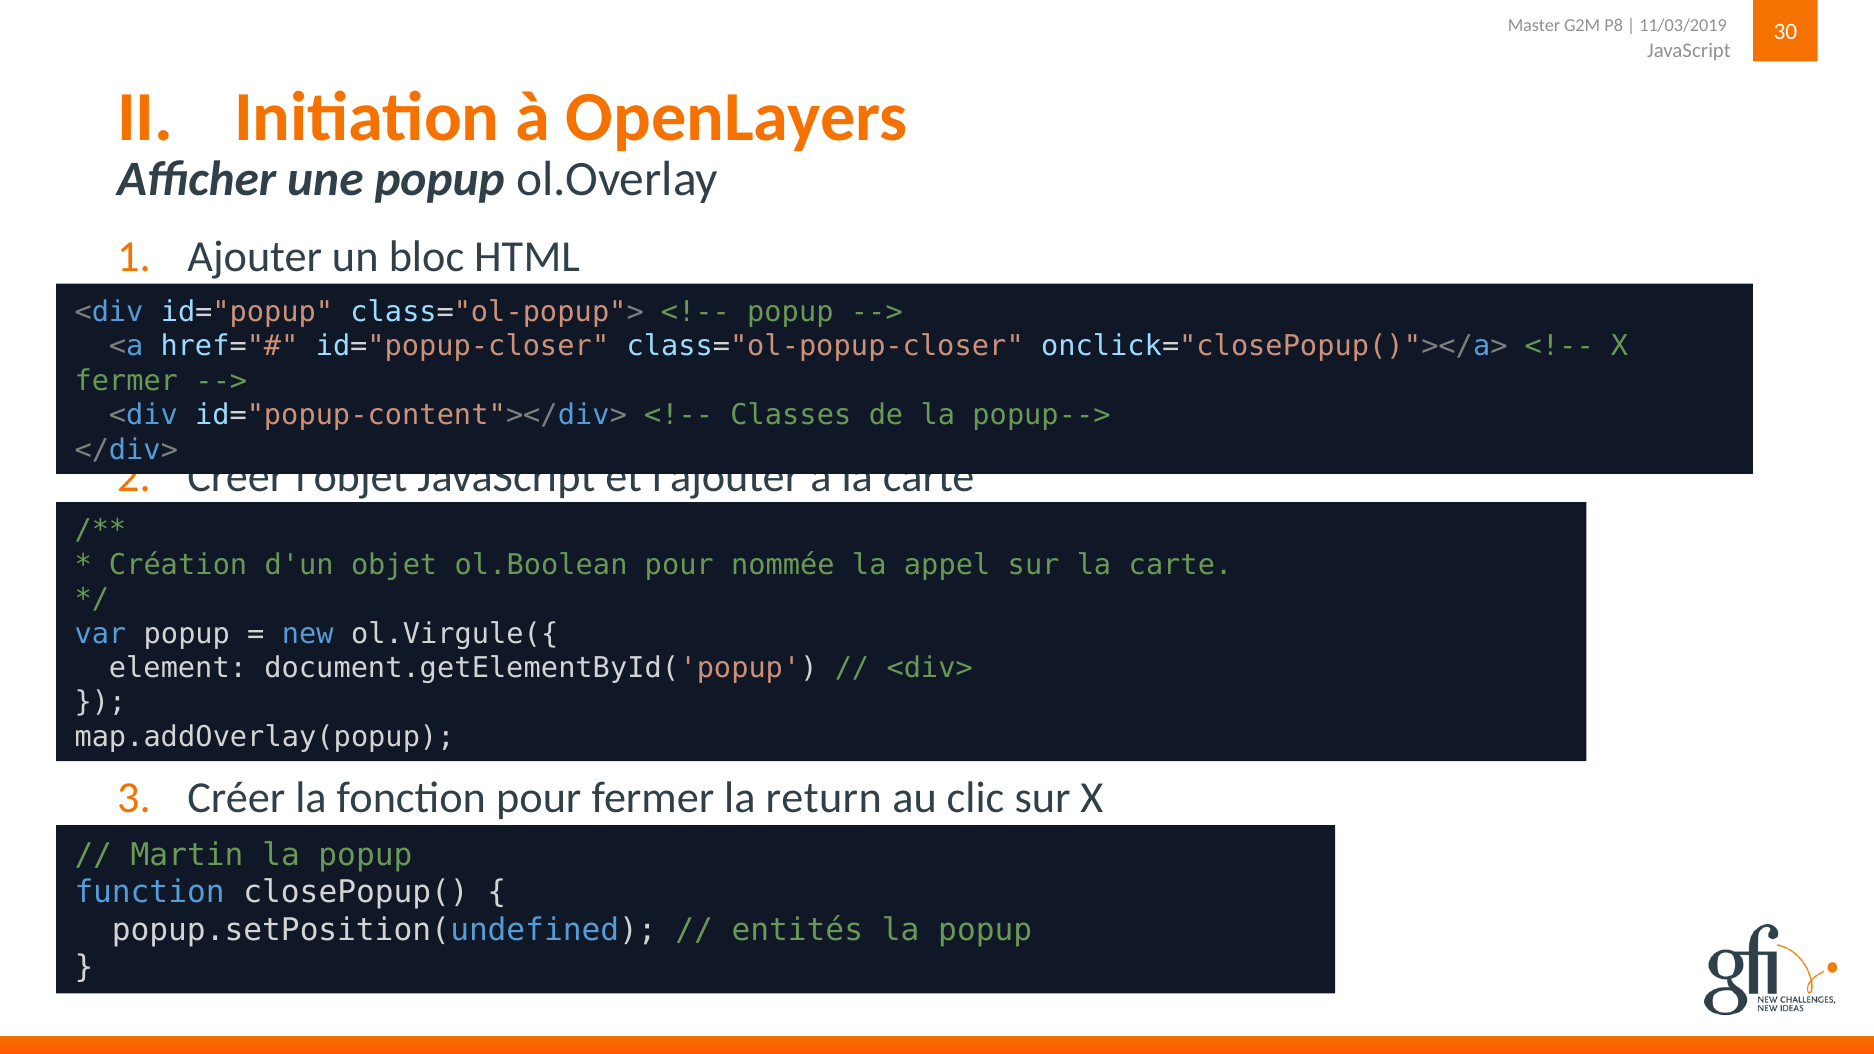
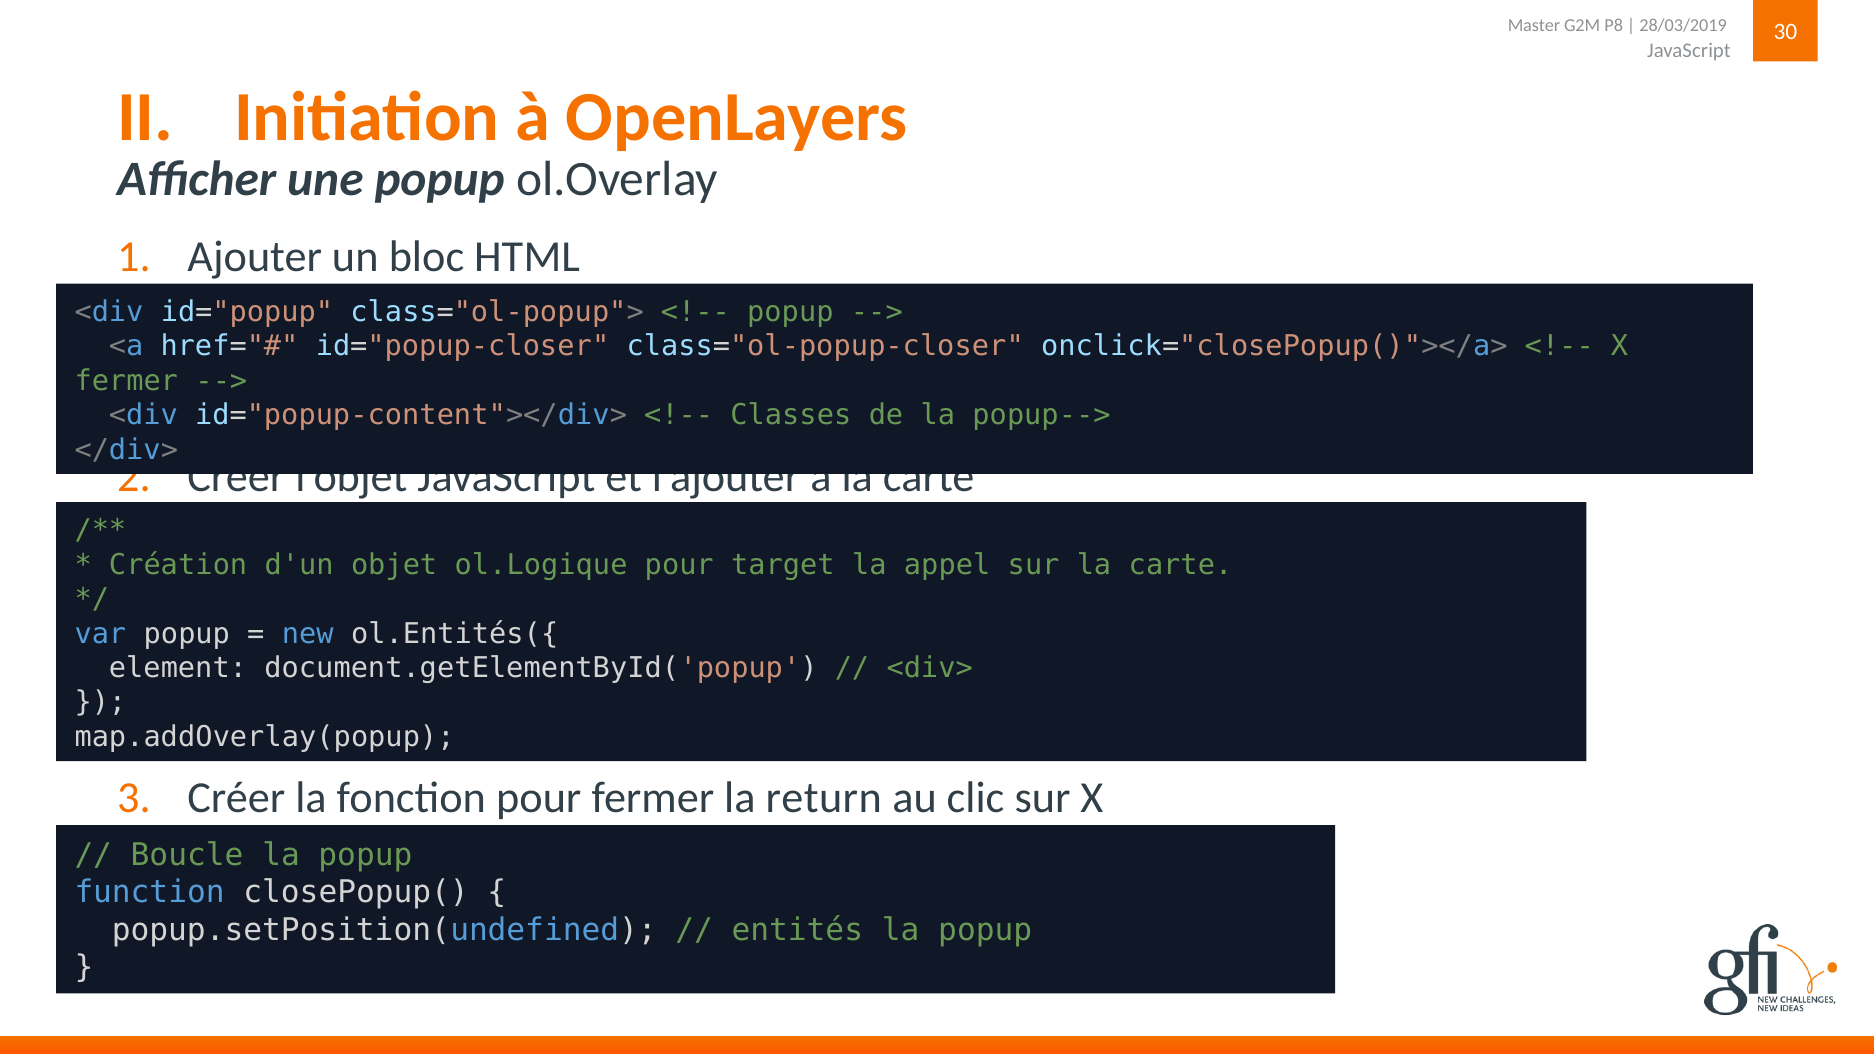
11/03/2019: 11/03/2019 -> 28/03/2019 (1683, 26)
ol.Boolean: ol.Boolean -> ol.Logique (541, 565)
nommée: nommée -> target (783, 565)
ol.Virgule({: ol.Virgule({ -> ol.Entités({ (455, 634)
Martin: Martin -> Boucle (187, 855)
